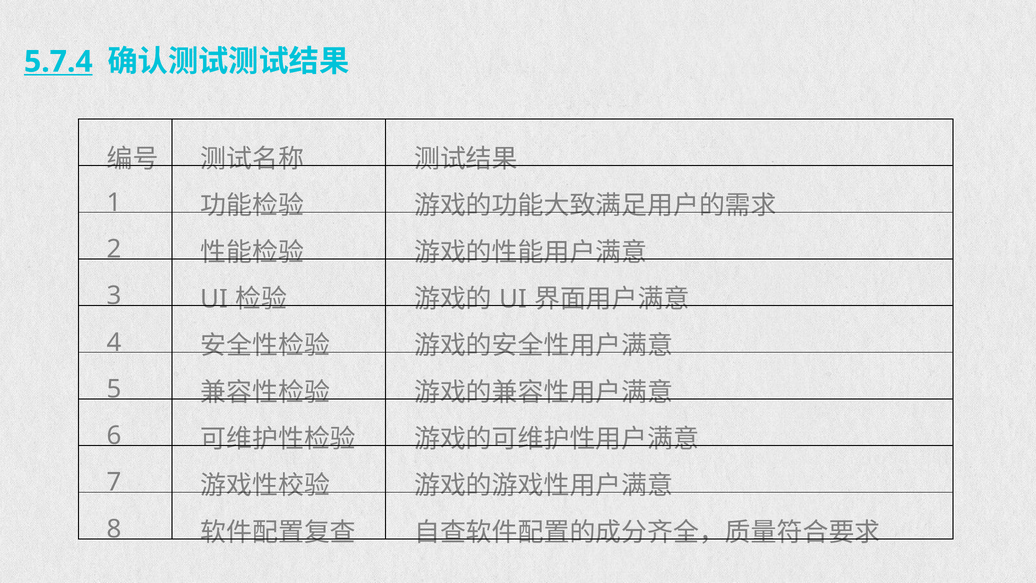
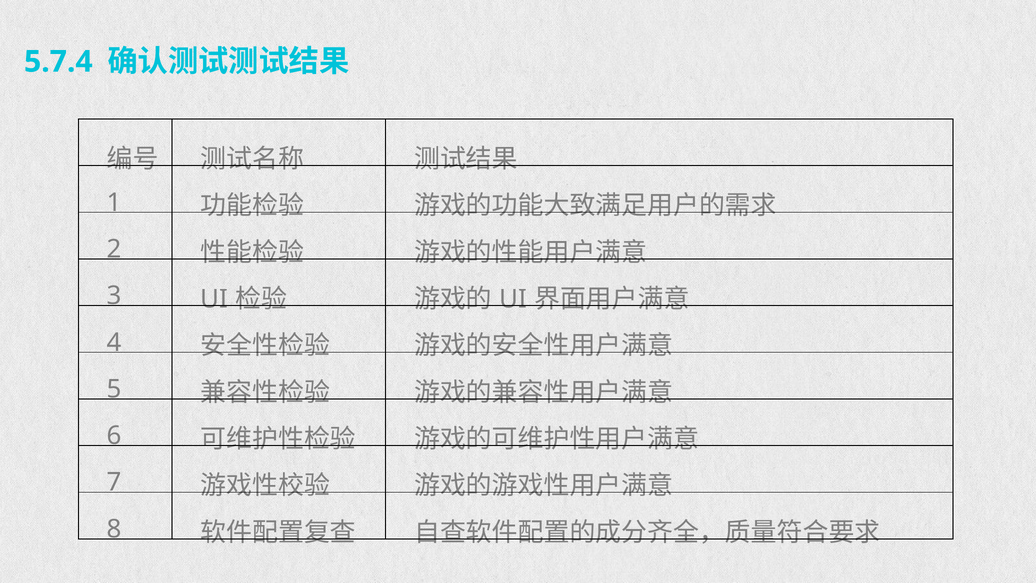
5.7.4 underline: present -> none (58, 62)
